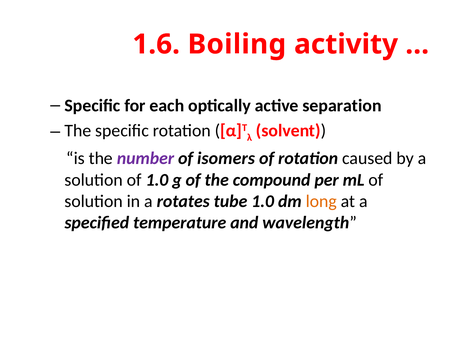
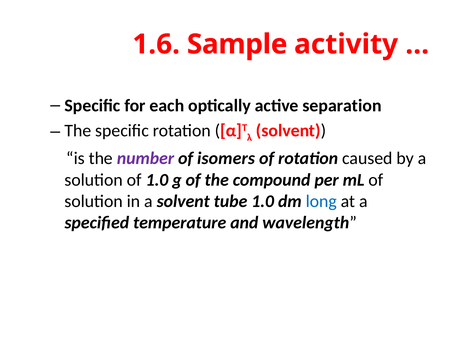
Boiling: Boiling -> Sample (237, 44)
a rotates: rotates -> solvent (183, 201)
long colour: orange -> blue (321, 201)
